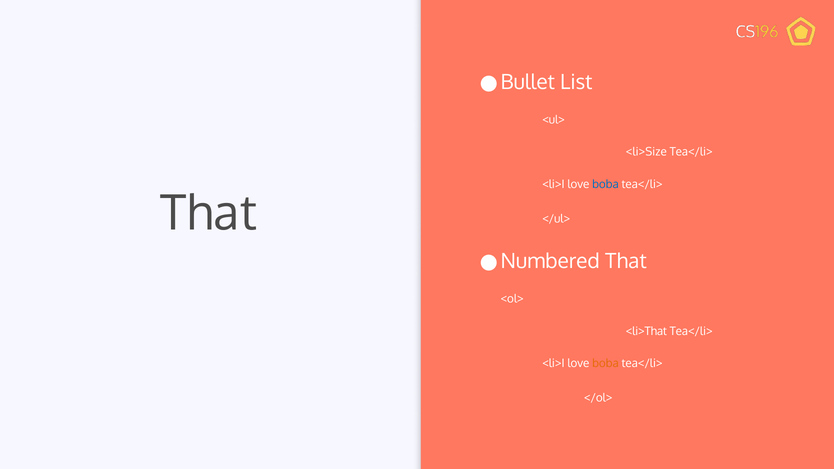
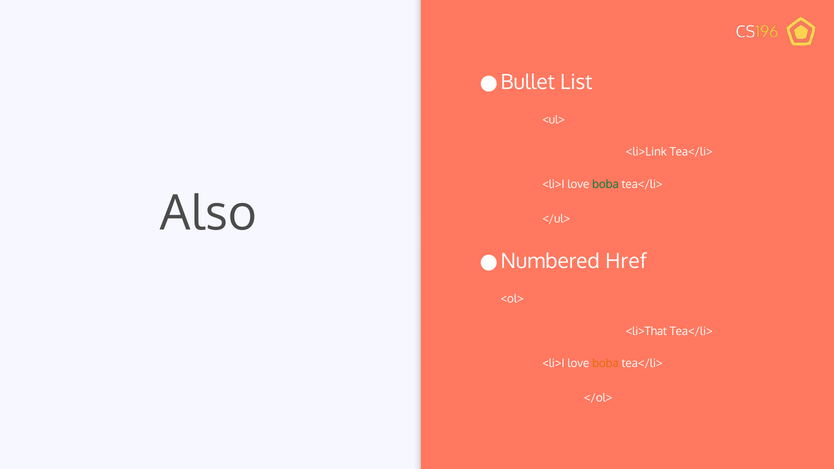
<li>Size: <li>Size -> <li>Link (646, 152)
boba colour: blue -> green (605, 185)
That: That -> Also (208, 214)
That: That -> Href (626, 262)
